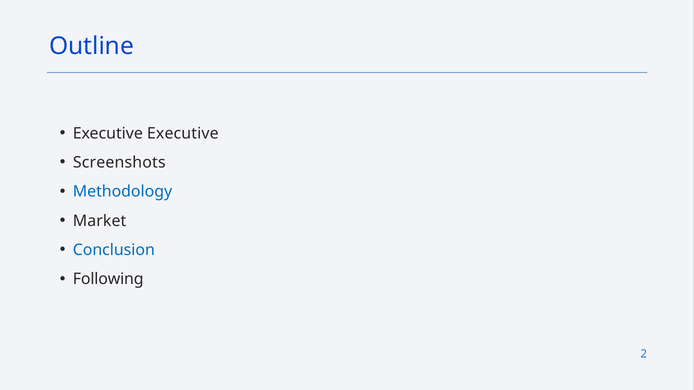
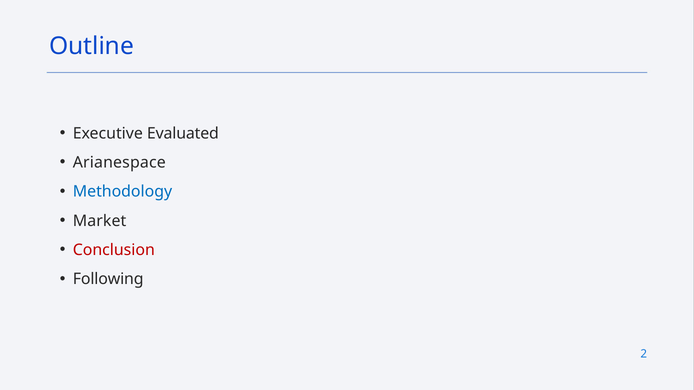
Executive Executive: Executive -> Evaluated (183, 134)
Screenshots: Screenshots -> Arianespace (119, 163)
Conclusion colour: blue -> red (114, 250)
